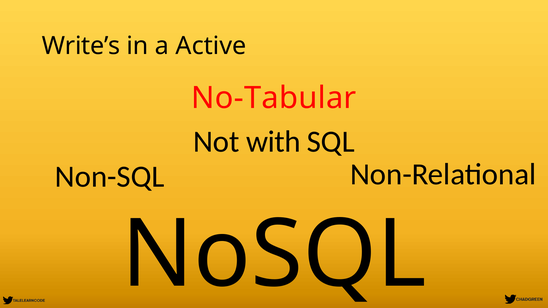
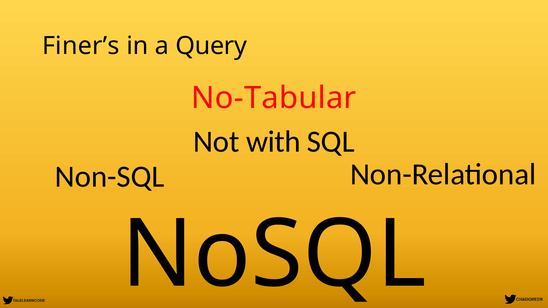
Write’s: Write’s -> Finer’s (81, 46)
Active: Active -> Query (211, 46)
